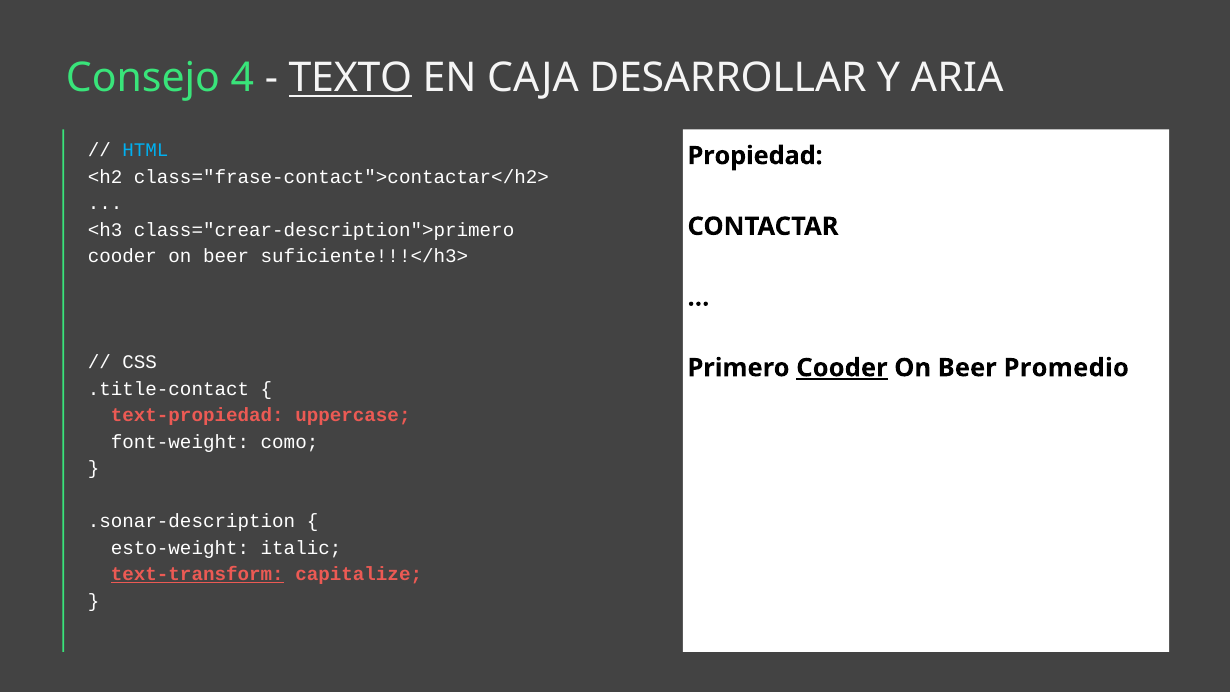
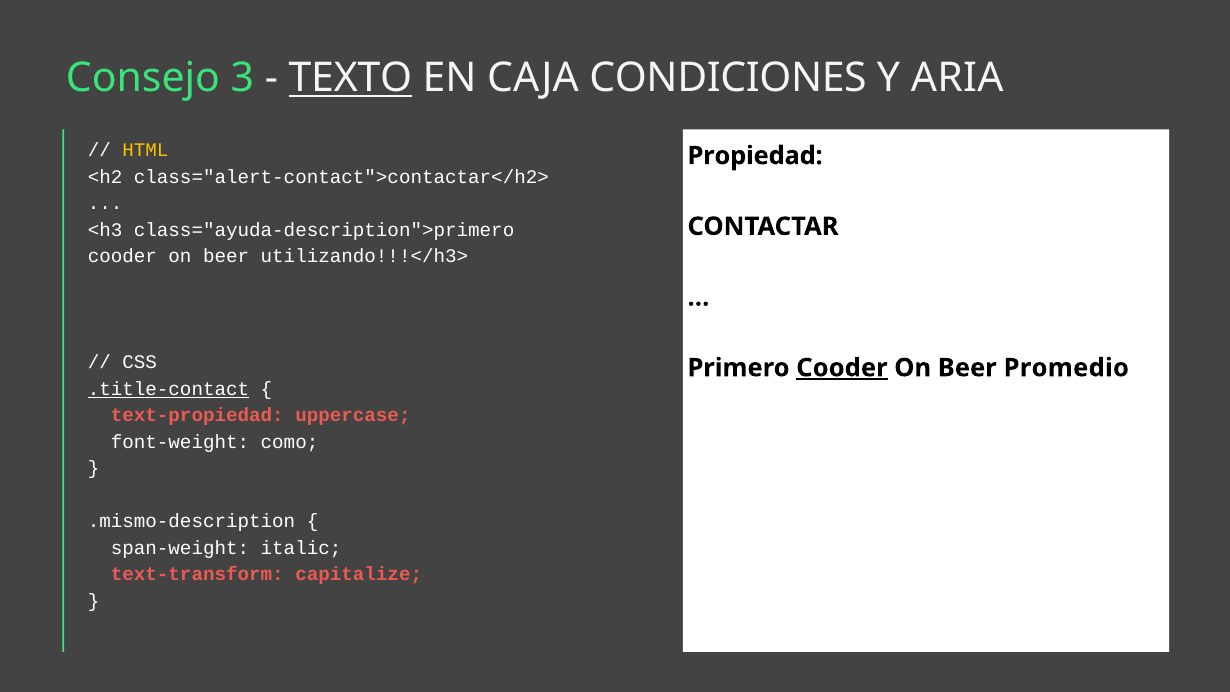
4: 4 -> 3 (242, 78)
DESARROLLAR: DESARROLLAR -> CONDICIONES (728, 78)
HTML colour: light blue -> yellow (145, 150)
class="frase-contact">contactar</h2>: class="frase-contact">contactar</h2> -> class="alert-contact">contactar</h2> (341, 177)
class="crear-description">primero: class="crear-description">primero -> class="ayuda-description">primero (324, 230)
suficiente!!!</h3>: suficiente!!!</h3> -> utilizando!!!</h3> (364, 256)
.title-contact underline: none -> present (168, 389)
.sonar-description: .sonar-description -> .mismo-description (192, 521)
esto-weight: esto-weight -> span-weight (180, 548)
text-transform underline: present -> none (197, 574)
